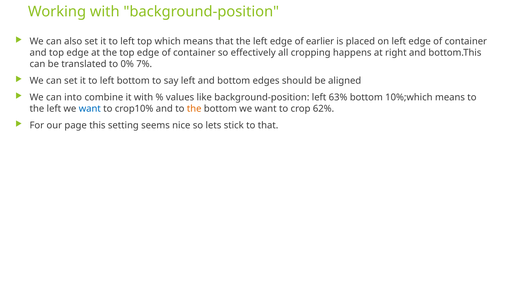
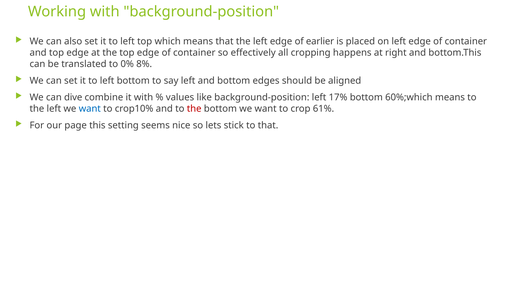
7%: 7% -> 8% (144, 64)
into: into -> dive (73, 97)
63%: 63% -> 17% (338, 97)
10%;which: 10%;which -> 60%;which (409, 97)
the colour: orange -> red (194, 109)
62%: 62% -> 61% (324, 109)
